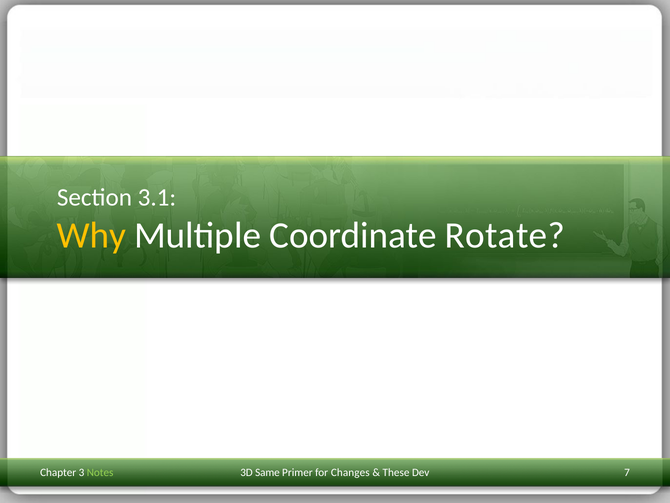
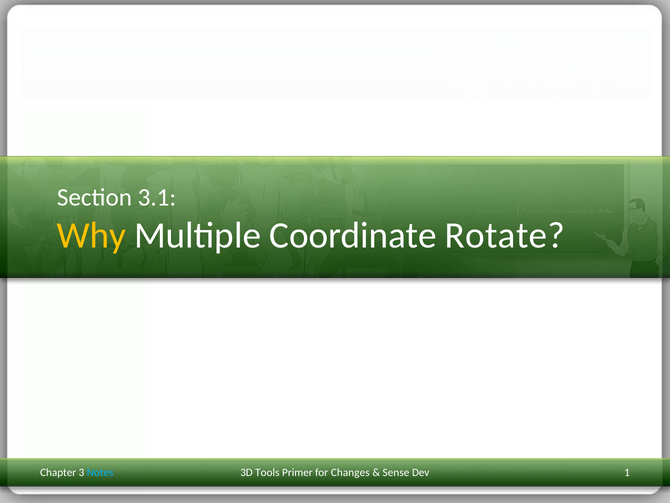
Notes colour: light green -> light blue (100, 472)
Same: Same -> Tools (267, 472)
These: These -> Sense (396, 472)
7: 7 -> 1 (627, 472)
